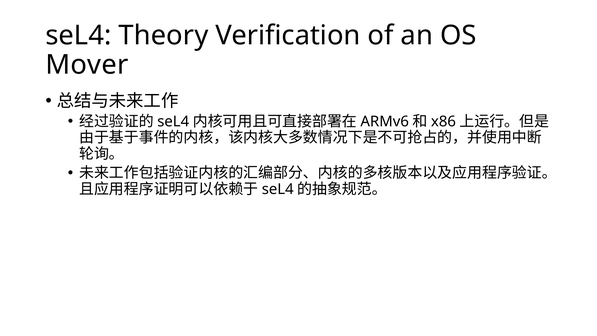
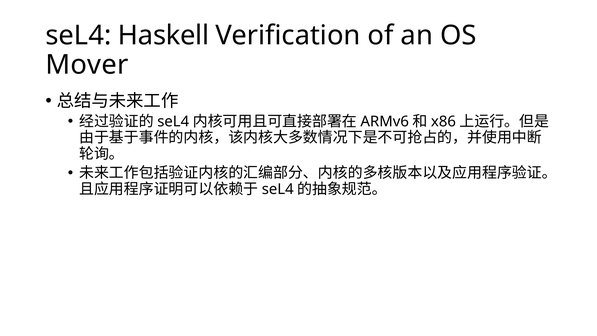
Theory: Theory -> Haskell (164, 35)
